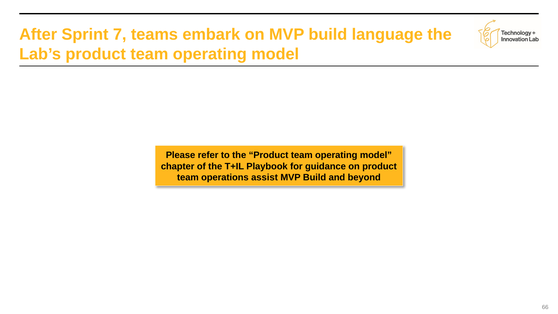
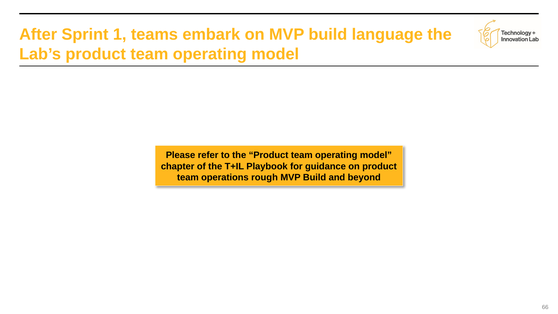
7: 7 -> 1 (120, 34)
assist: assist -> rough (265, 177)
